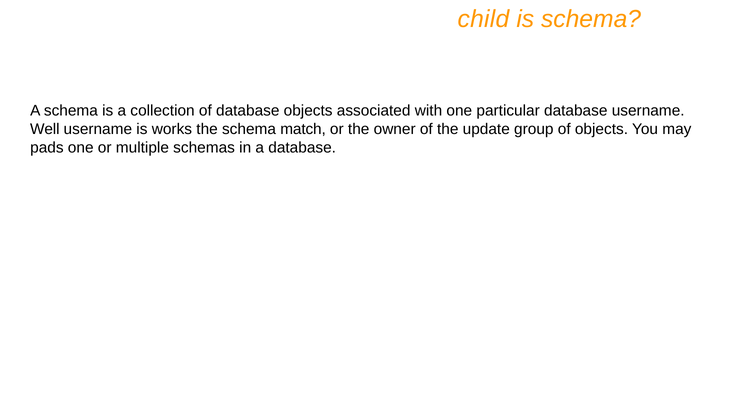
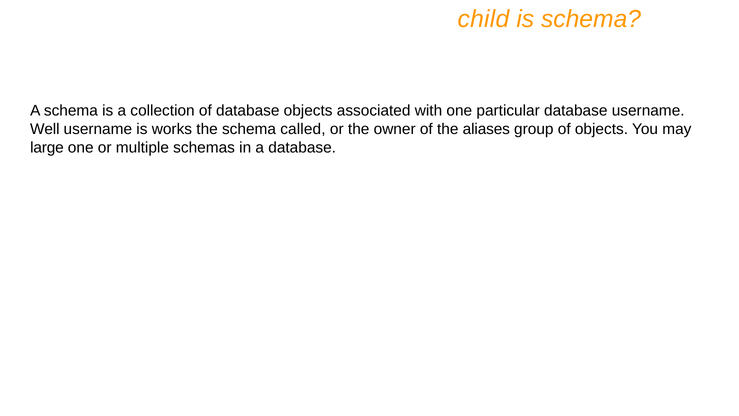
match: match -> called (303, 129)
update: update -> aliases (486, 129)
pads: pads -> large (47, 147)
